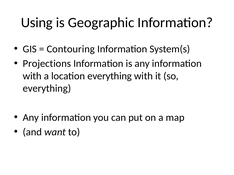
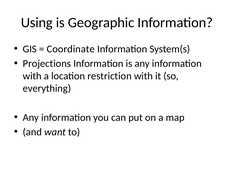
Contouring: Contouring -> Coordinate (71, 49)
location everything: everything -> restriction (110, 76)
